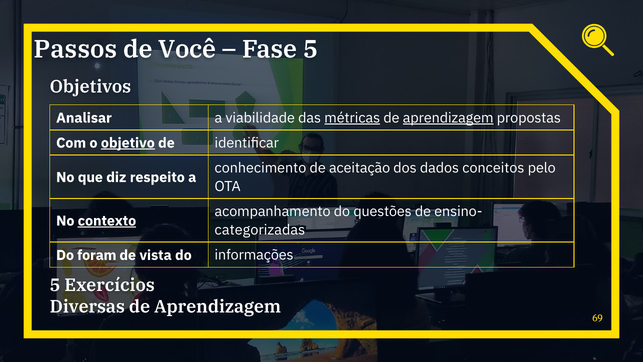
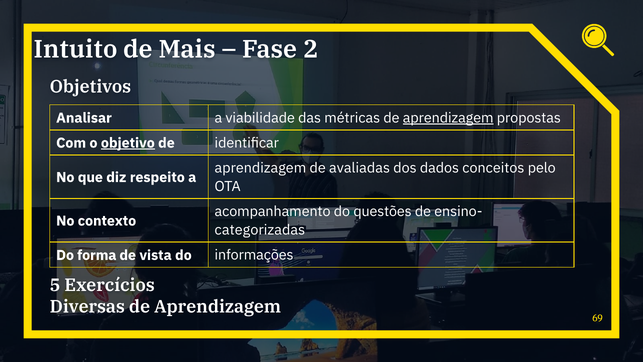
Passos: Passos -> Intuito (76, 50)
Você: Você -> Mais (187, 50)
Fase 5: 5 -> 2 (311, 50)
métricas underline: present -> none (352, 118)
conhecimento: conhecimento -> aprendizagem (260, 168)
aceitação: aceitação -> avaliadas (360, 168)
contexto underline: present -> none (107, 221)
foram: foram -> forma (97, 255)
